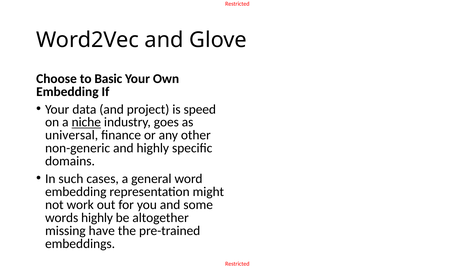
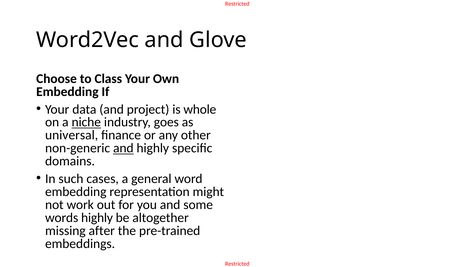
Basic: Basic -> Class (108, 79)
speed: speed -> whole (200, 109)
and underline: none -> present (123, 148)
have: have -> after (102, 231)
